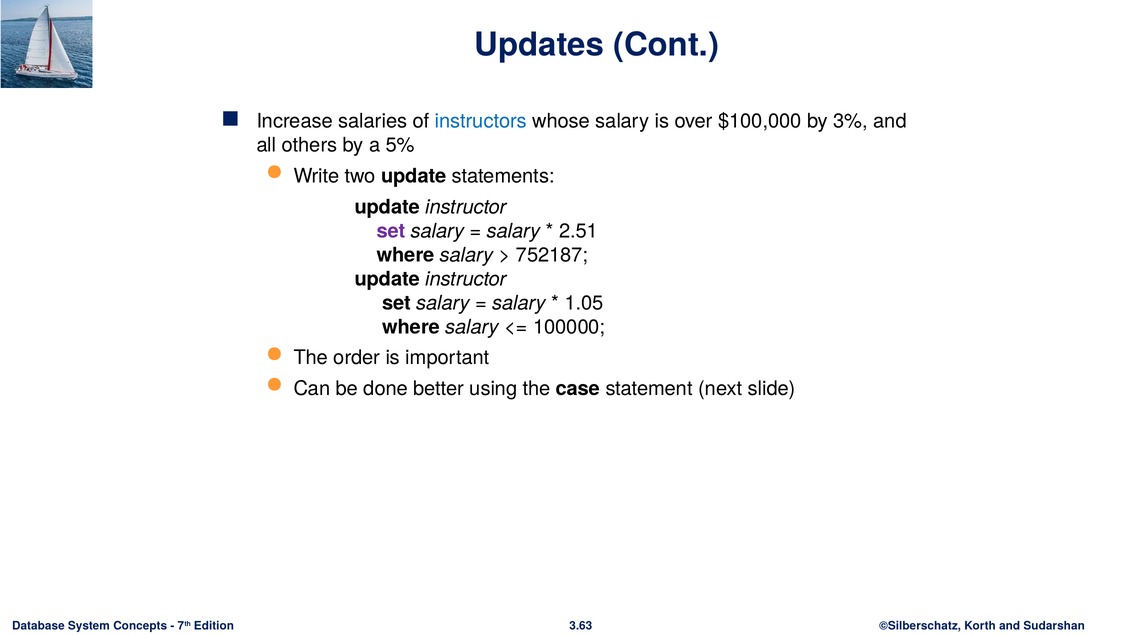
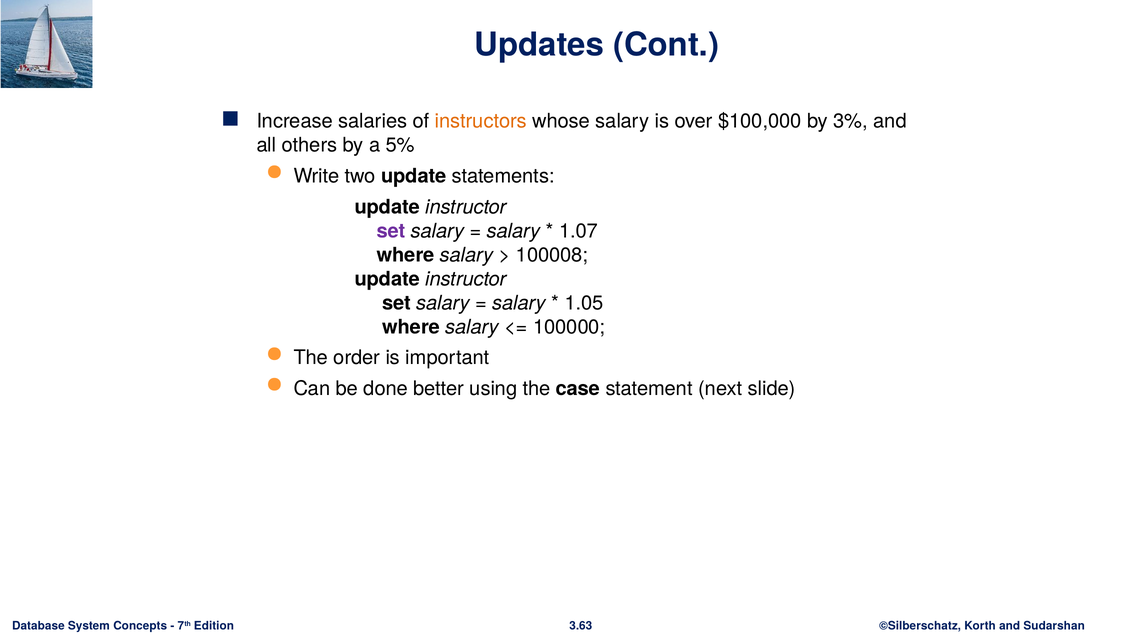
instructors colour: blue -> orange (481, 121)
2.51: 2.51 -> 1.07 (579, 231)
752187: 752187 -> 100008 (552, 255)
